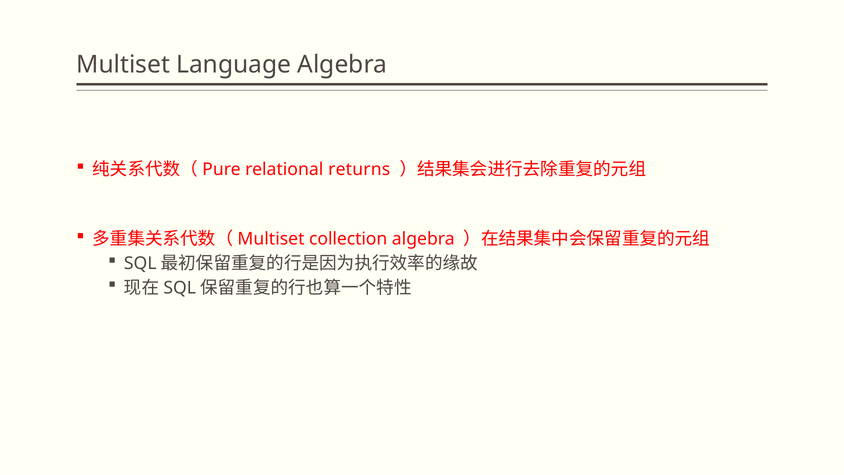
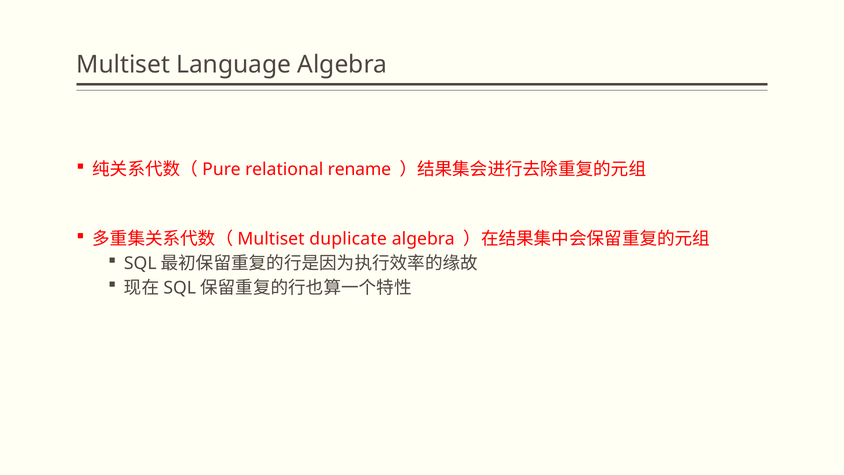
returns: returns -> rename (359, 169)
collection: collection -> duplicate (348, 239)
